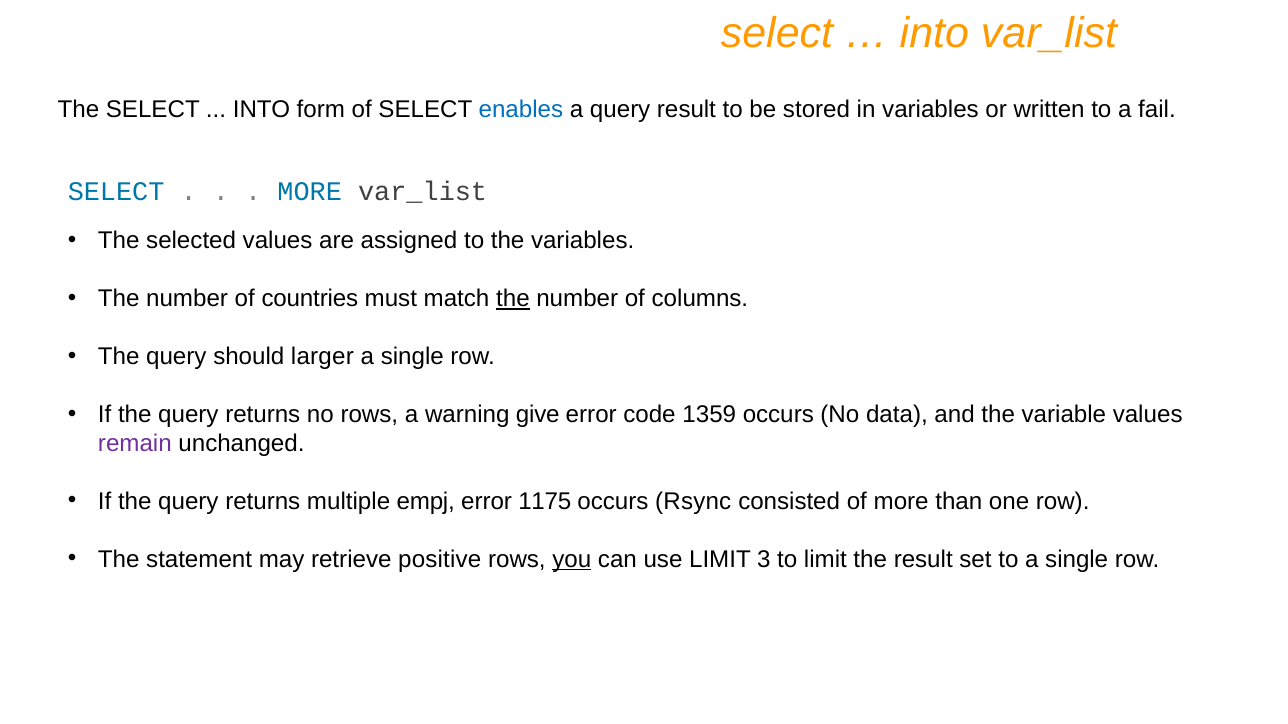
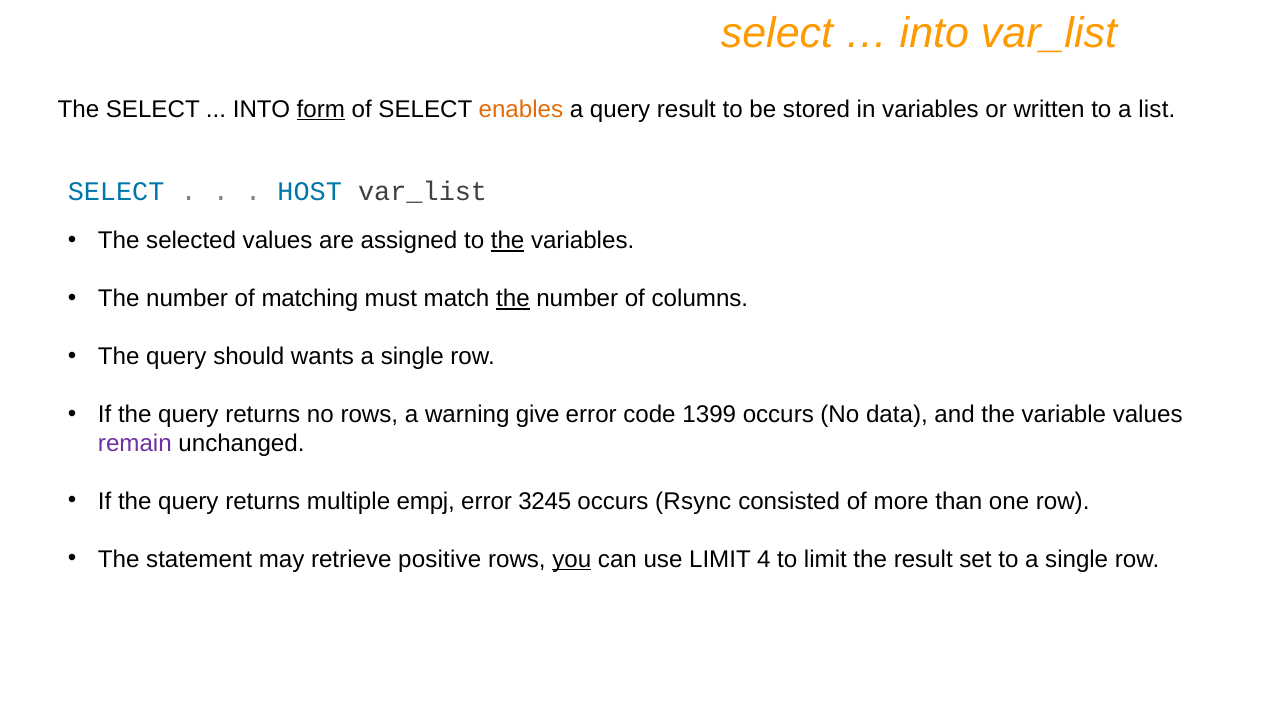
form underline: none -> present (321, 109)
enables colour: blue -> orange (521, 109)
fail: fail -> list (1157, 109)
MORE: MORE -> HOST (310, 192)
the underline: none -> present (508, 241)
countries: countries -> matching (310, 299)
larger: larger -> wants (322, 357)
1359: 1359 -> 1399 (709, 415)
1175: 1175 -> 3245 (545, 502)
3: 3 -> 4 (764, 560)
